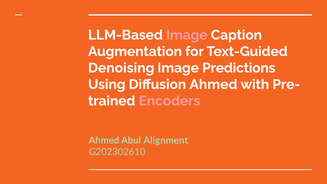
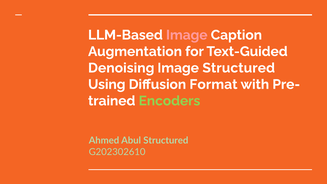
Image Predictions: Predictions -> Structured (239, 68)
Diffusion Ahmed: Ahmed -> Format (213, 84)
Encoders colour: pink -> light green (169, 101)
Abul Alignment: Alignment -> Structured (166, 140)
